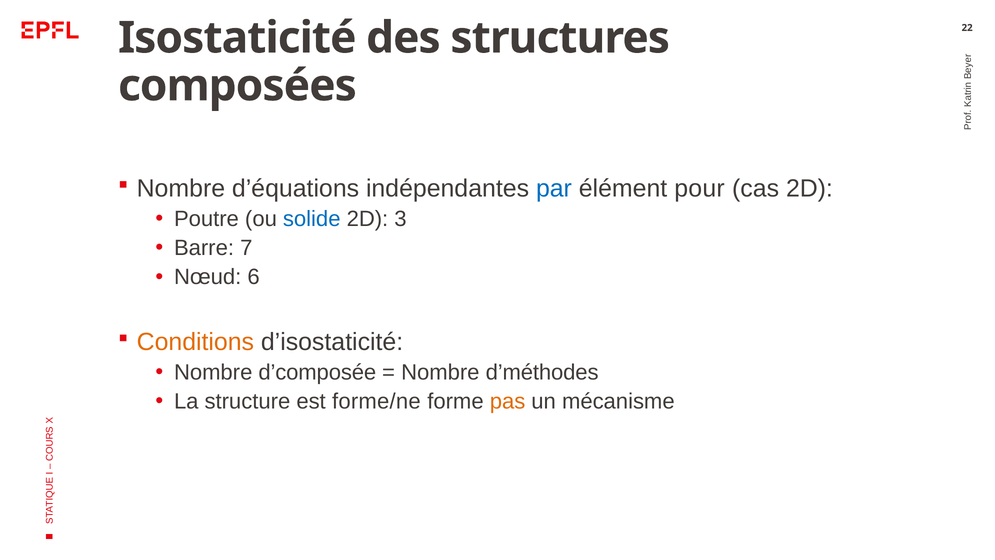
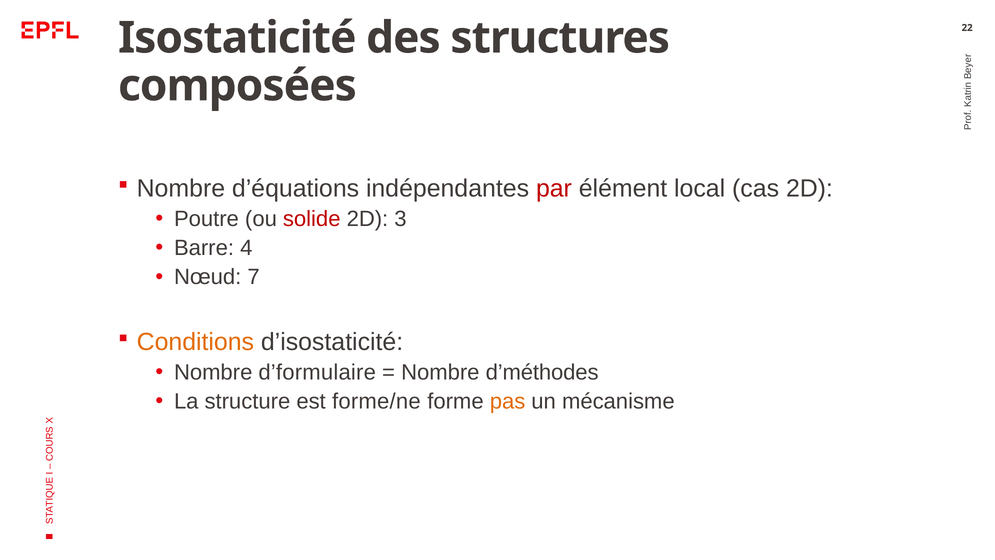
par colour: blue -> red (554, 188)
pour: pour -> local (700, 188)
solide colour: blue -> red (312, 219)
7: 7 -> 4 (246, 248)
6: 6 -> 7 (254, 277)
d’composée: d’composée -> d’formulaire (317, 372)
